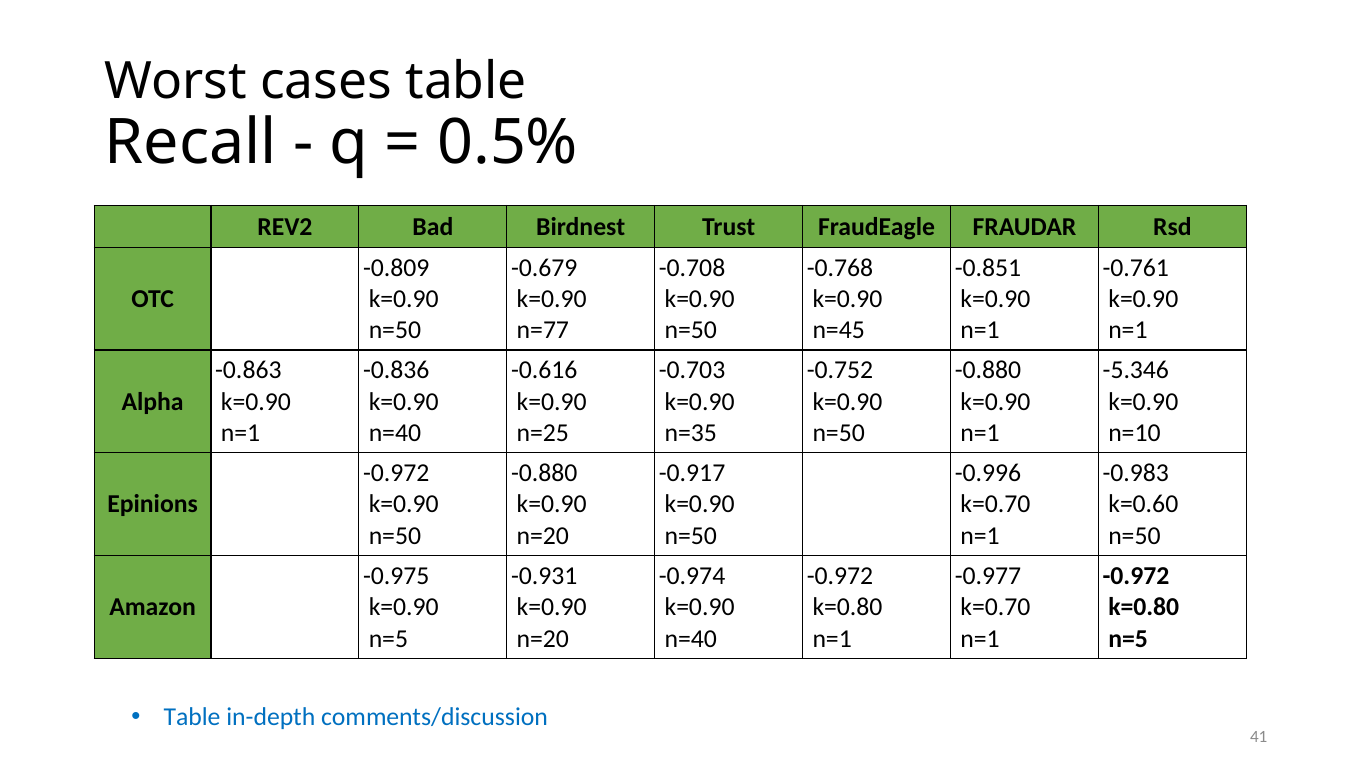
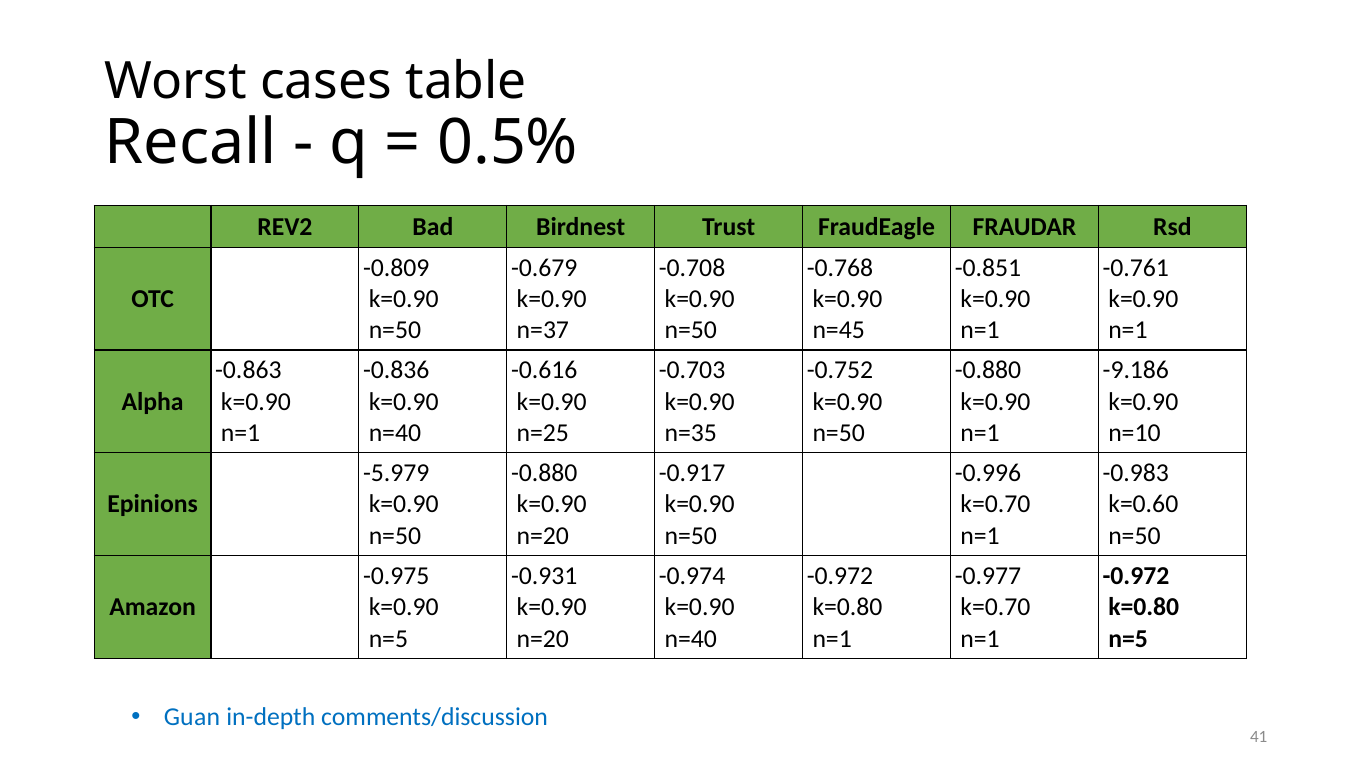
n=77: n=77 -> n=37 (543, 330)
-5.346: -5.346 -> -9.186 (1136, 370)
-0.972: -0.972 -> -5.979 (396, 473)
Table: Table -> Guan (192, 717)
